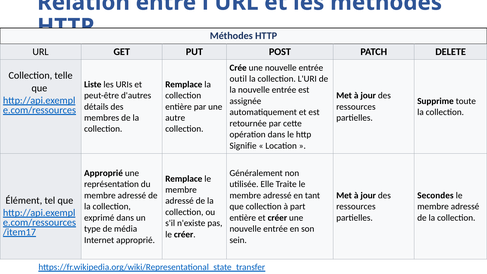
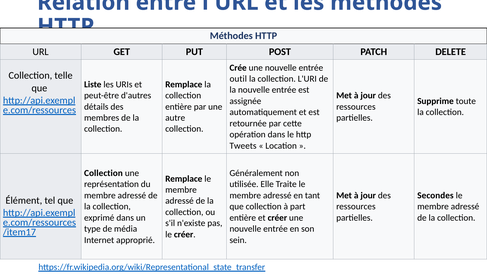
Signifie: Signifie -> Tweets (243, 146)
Approprié: Approprié -> Collection (103, 173)
